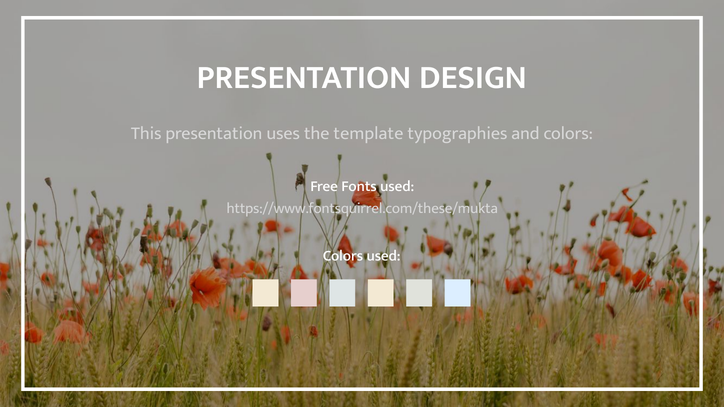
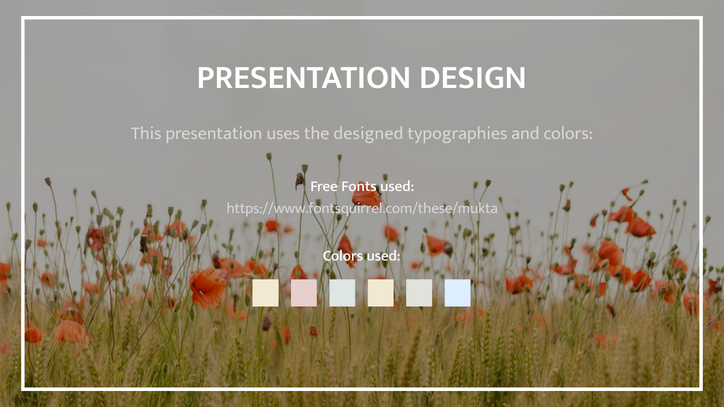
template: template -> designed (368, 133)
